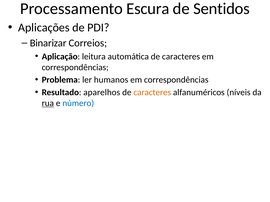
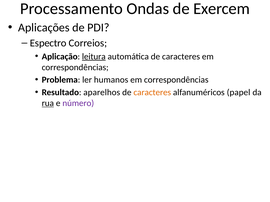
Escura: Escura -> Ondas (148, 9)
Sentidos: Sentidos -> Exercem (222, 9)
Binarizar: Binarizar -> Espectro (48, 43)
leitura underline: none -> present (94, 57)
níveis: níveis -> papel (239, 93)
número colour: blue -> purple (78, 103)
